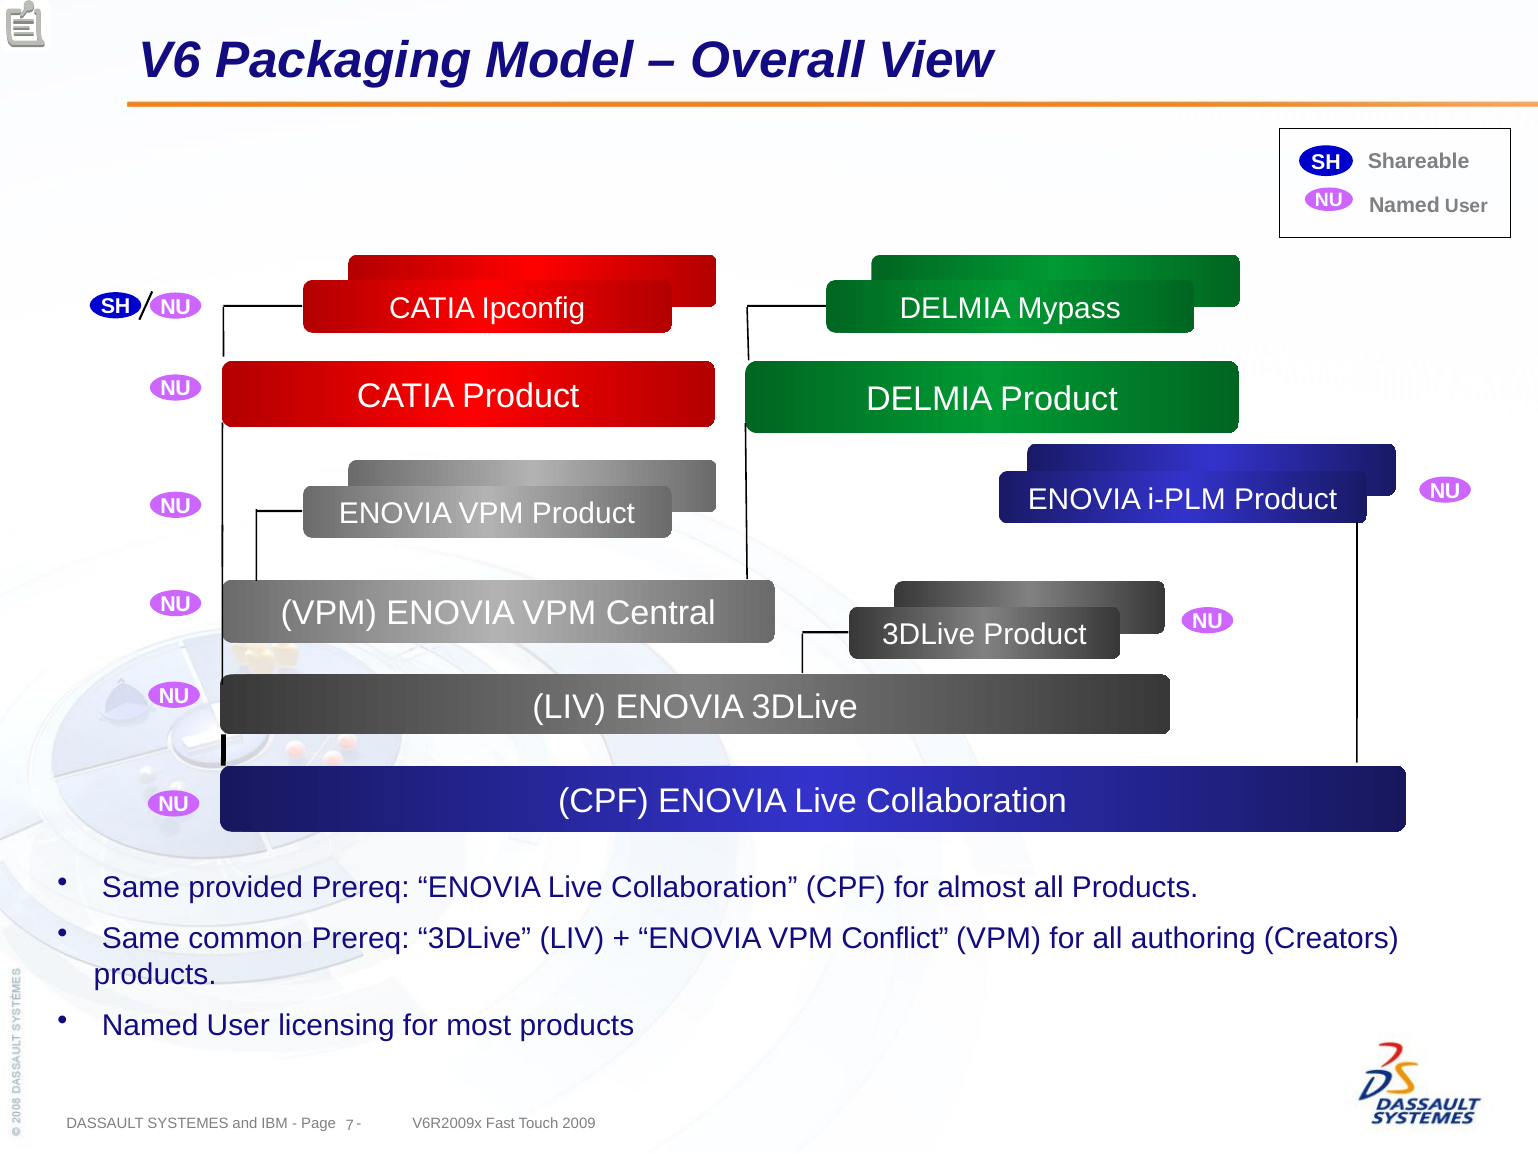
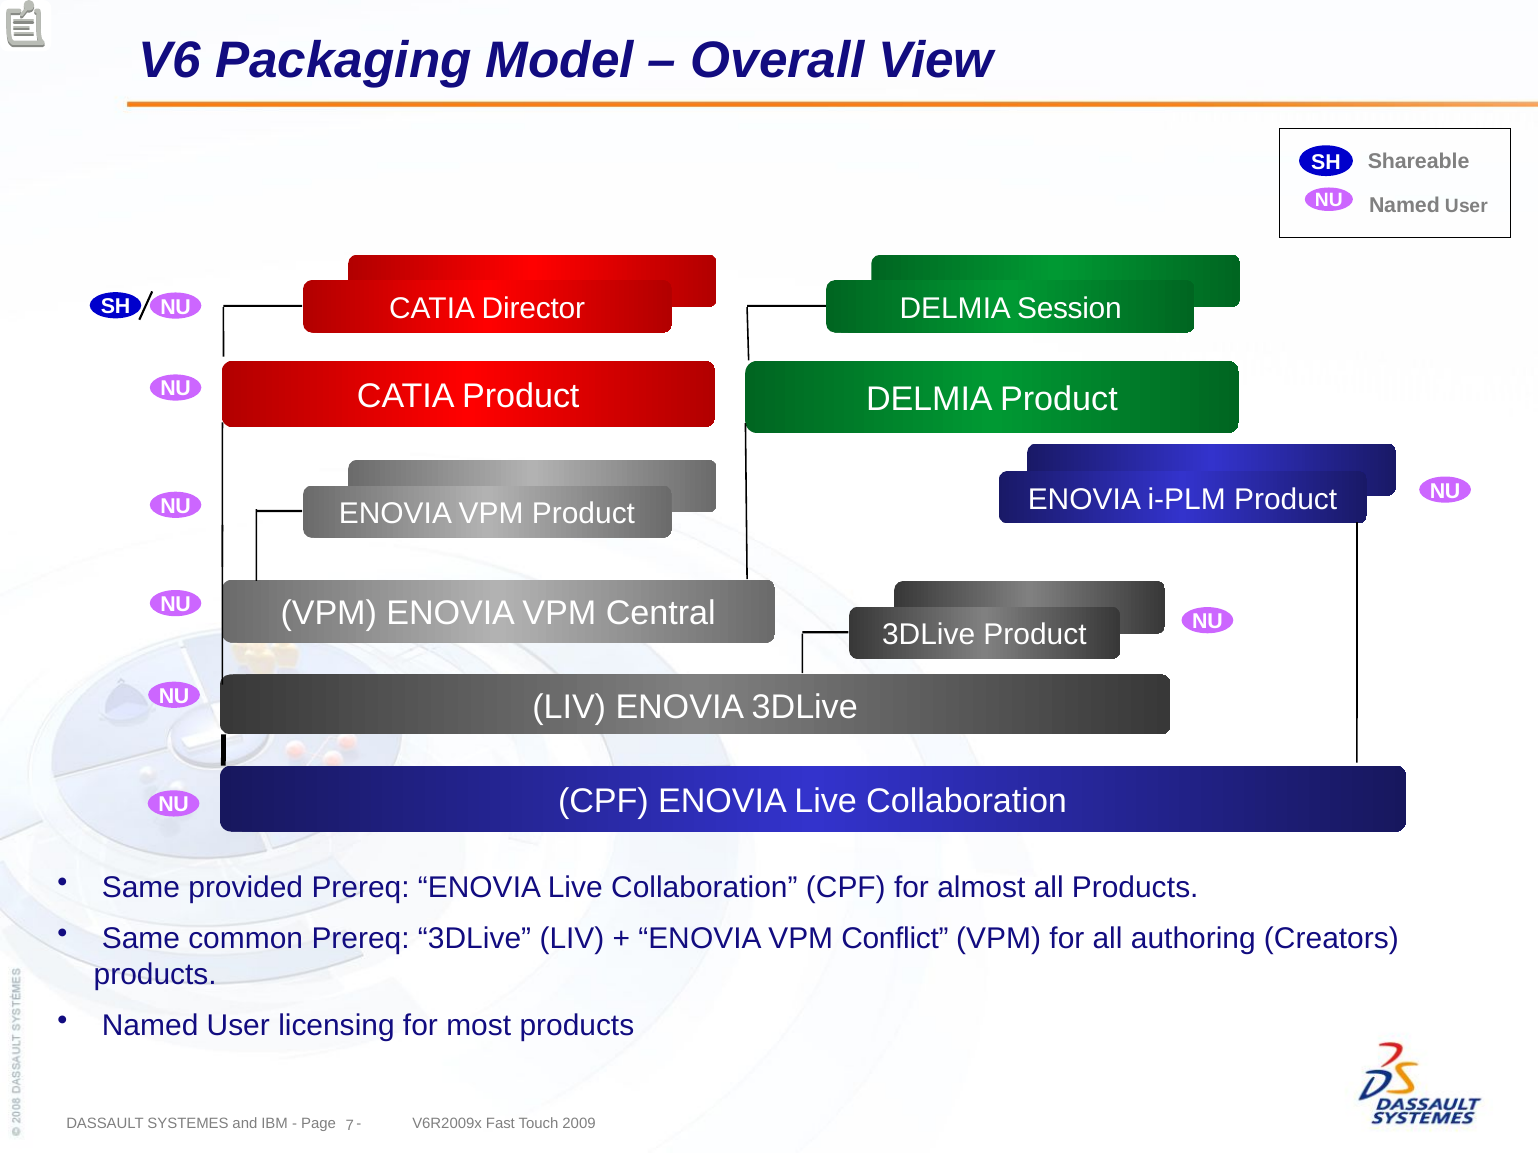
Ipconfig: Ipconfig -> Director (533, 308)
Mypass: Mypass -> Session (1069, 308)
